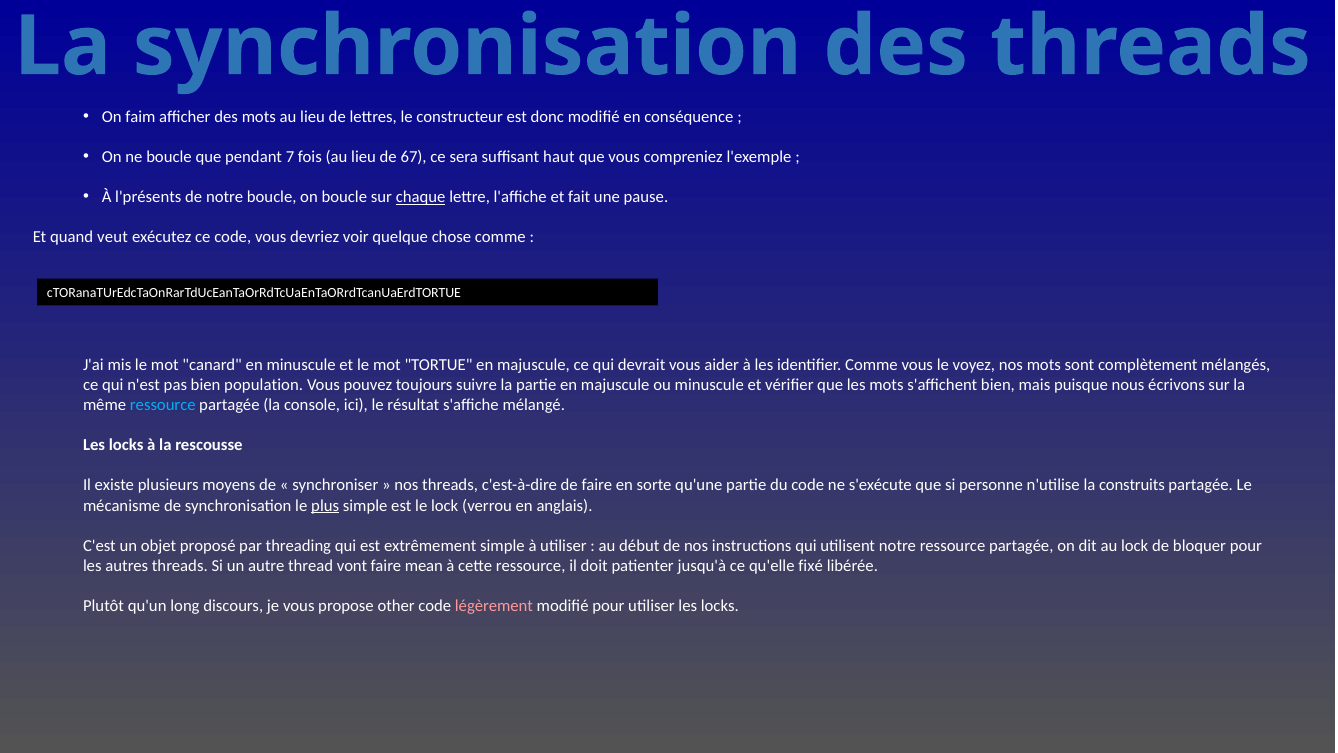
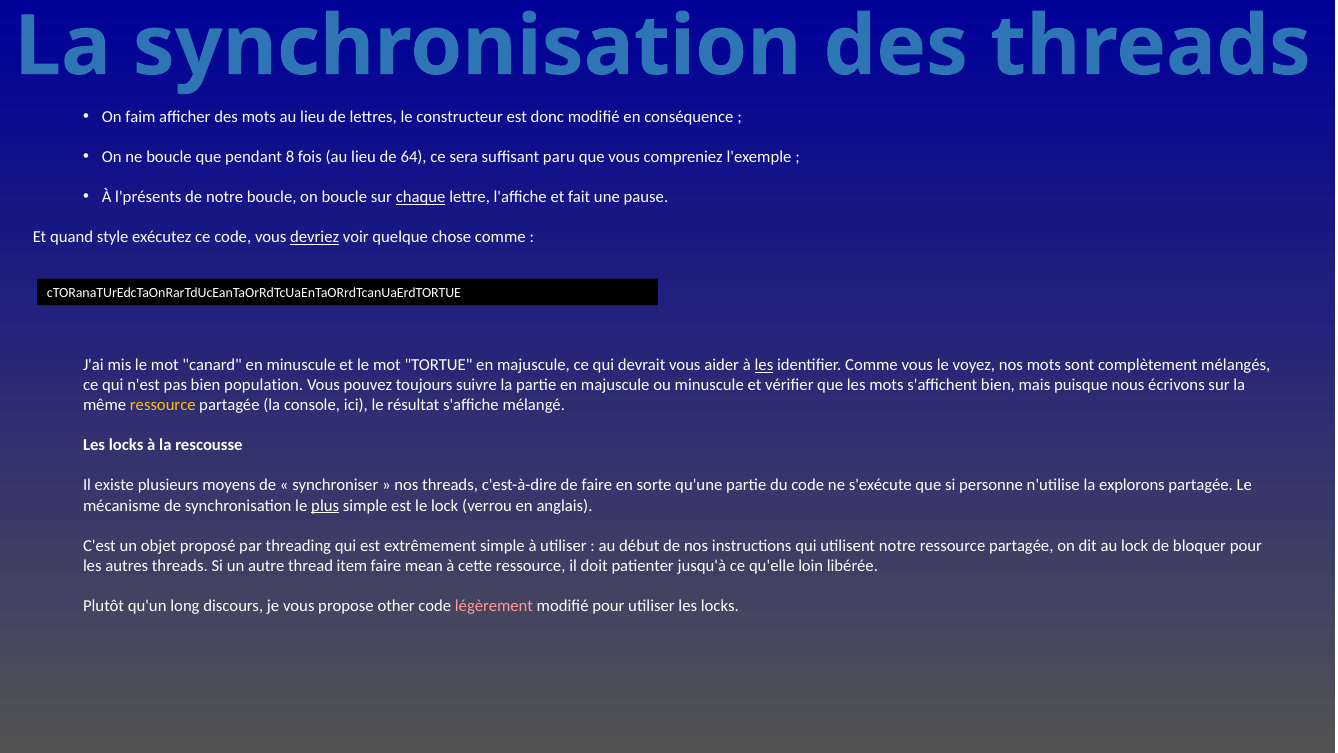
7: 7 -> 8 (290, 157)
67: 67 -> 64 (414, 157)
haut: haut -> paru (559, 157)
veut: veut -> style (113, 237)
devriez underline: none -> present (315, 237)
les underline: none -> present (764, 365)
ressource colour: light blue -> yellow (163, 405)
construits: construits -> explorons (1132, 485)
vont: vont -> item (352, 565)
fixé: fixé -> loin (811, 565)
